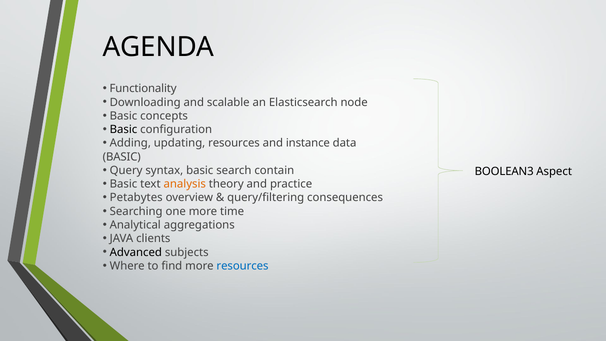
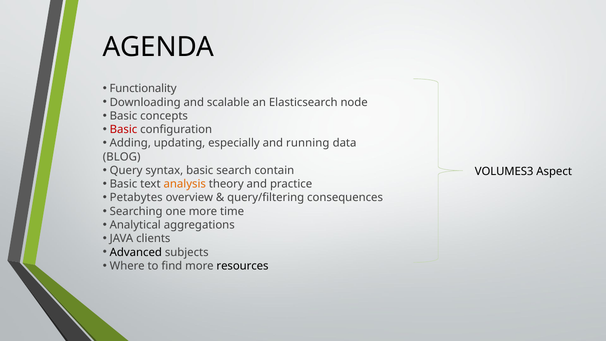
Basic colour: black -> red (124, 129)
updating resources: resources -> especially (234, 143)
instance: instance -> running (308, 143)
BASIC: BASIC -> BLOG (122, 157)
BOOLEAN3: BOOLEAN3 -> VOLUMES3 (504, 171)
resources colour: blue -> black (243, 266)
